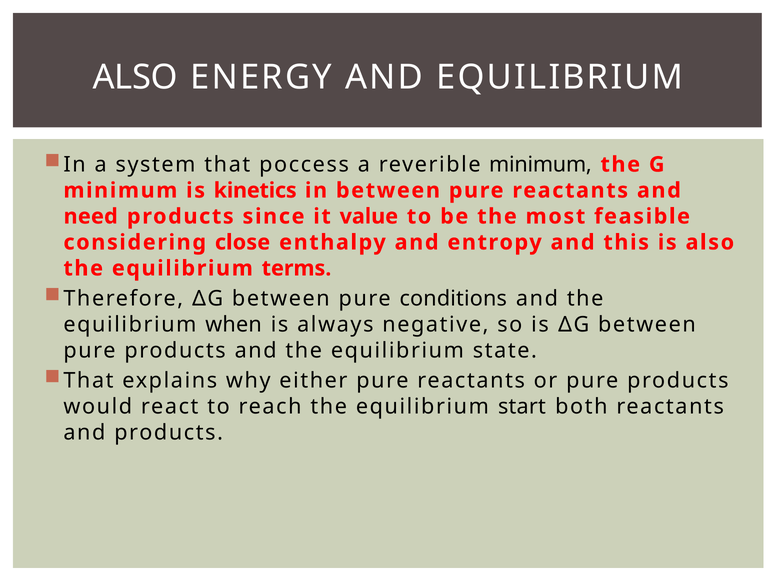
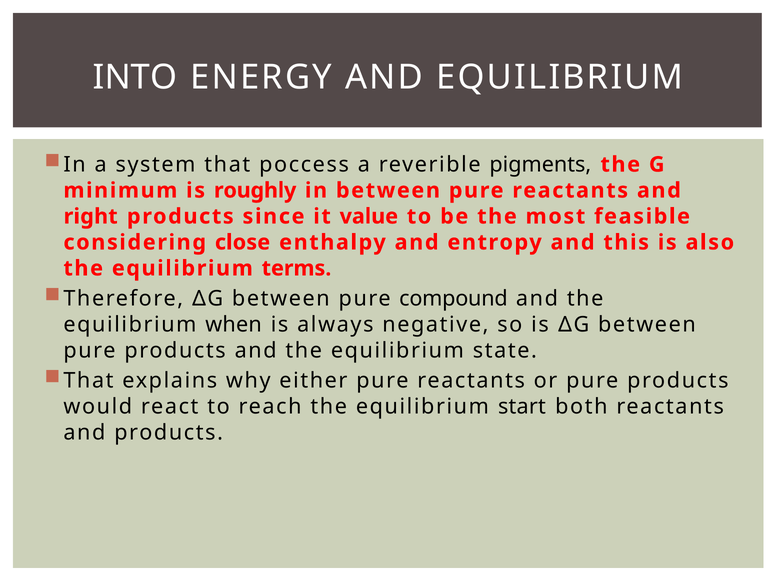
ALSO: ALSO -> INTO (135, 77)
reverible minimum: minimum -> pigments (540, 164)
kinetics: kinetics -> roughly (255, 190)
need: need -> right (91, 216)
conditions: conditions -> compound (453, 298)
